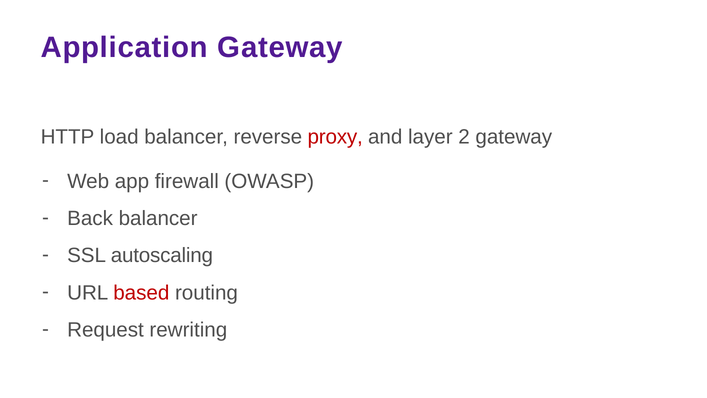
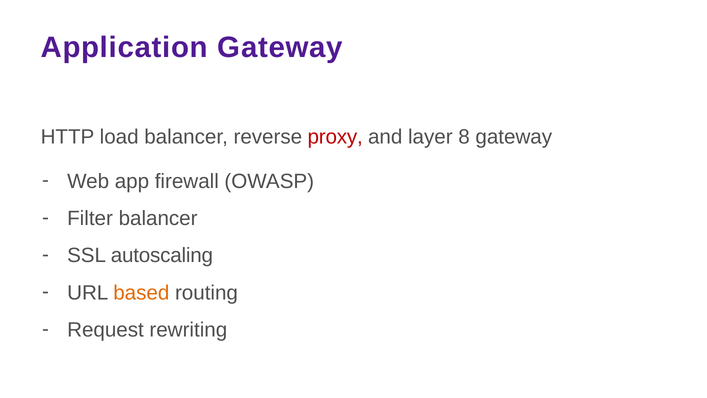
2: 2 -> 8 (464, 137)
Back: Back -> Filter (90, 218)
based colour: red -> orange (141, 293)
